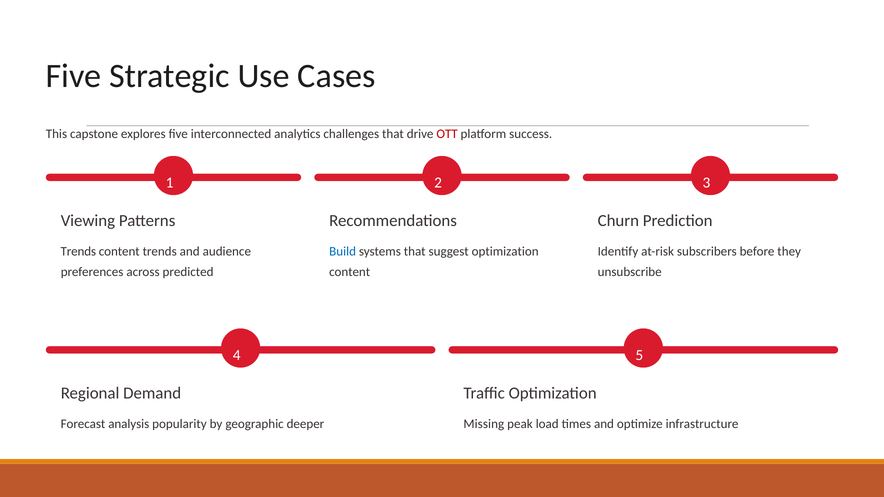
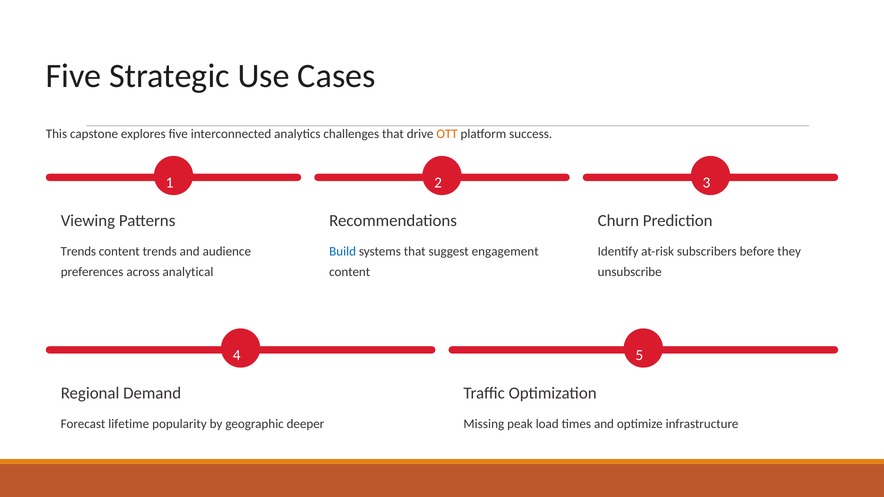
OTT colour: red -> orange (447, 134)
suggest optimization: optimization -> engagement (505, 251)
predicted: predicted -> analytical (188, 272)
analysis: analysis -> lifetime (129, 424)
